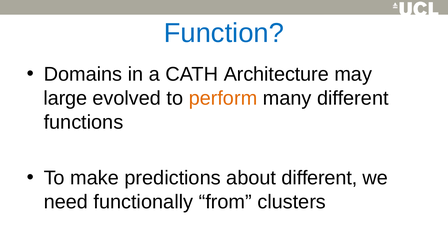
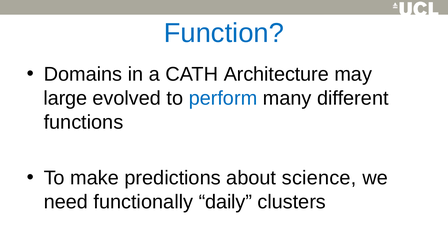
perform colour: orange -> blue (223, 98)
about different: different -> science (319, 178)
from: from -> daily (225, 202)
